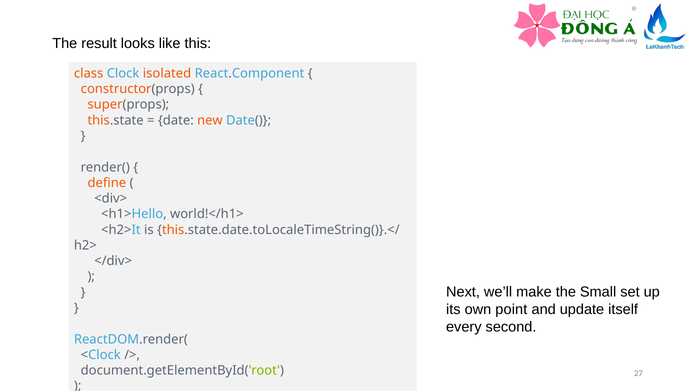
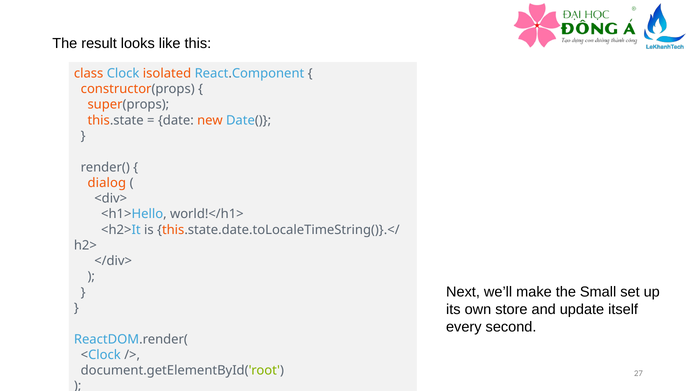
define: define -> dialog (107, 183)
point: point -> store (511, 310)
